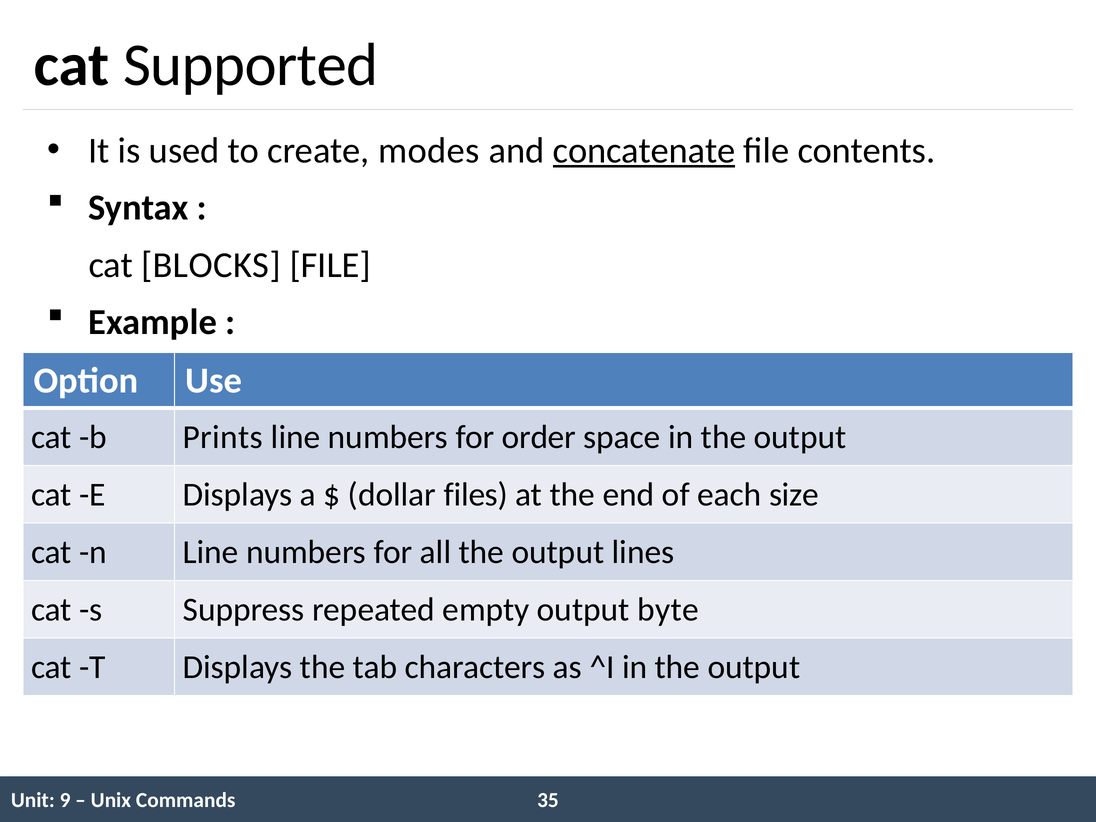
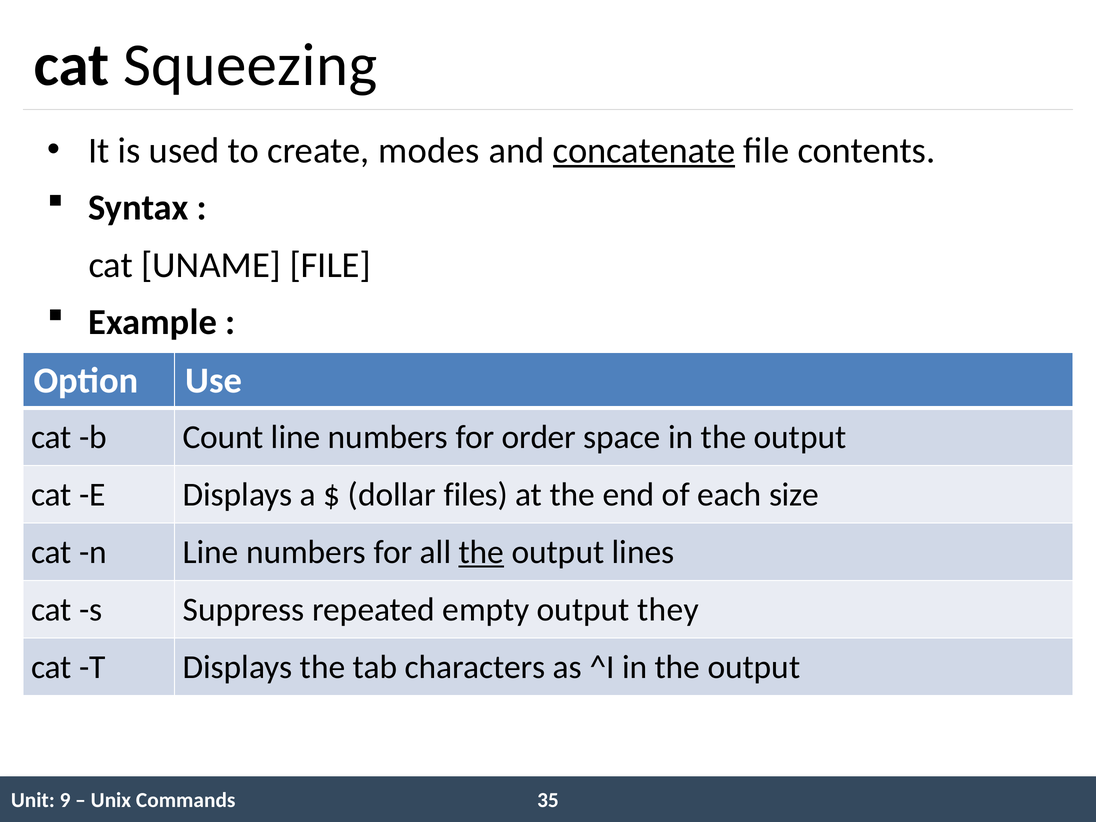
Supported: Supported -> Squeezing (250, 65)
BLOCKS: BLOCKS -> UNAME (211, 265)
Prints: Prints -> Count (223, 437)
the underline: none -> present (481, 552)
byte: byte -> they (668, 610)
